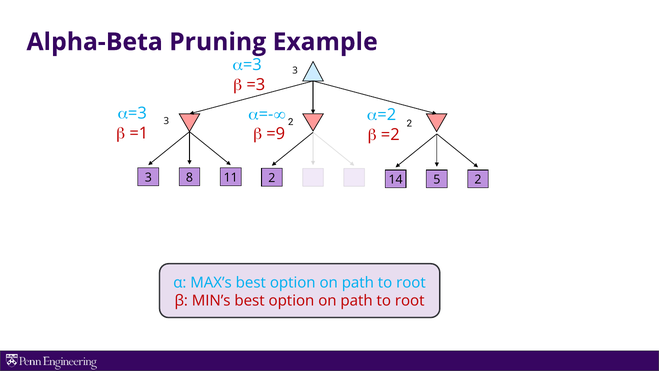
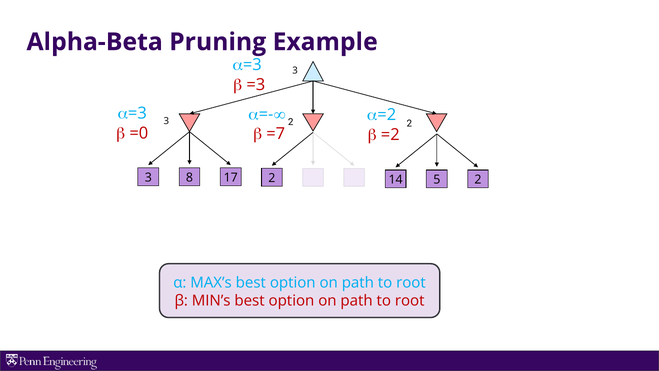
=1: =1 -> =0 (139, 133)
=9: =9 -> =7 (276, 134)
11: 11 -> 17 (231, 177)
